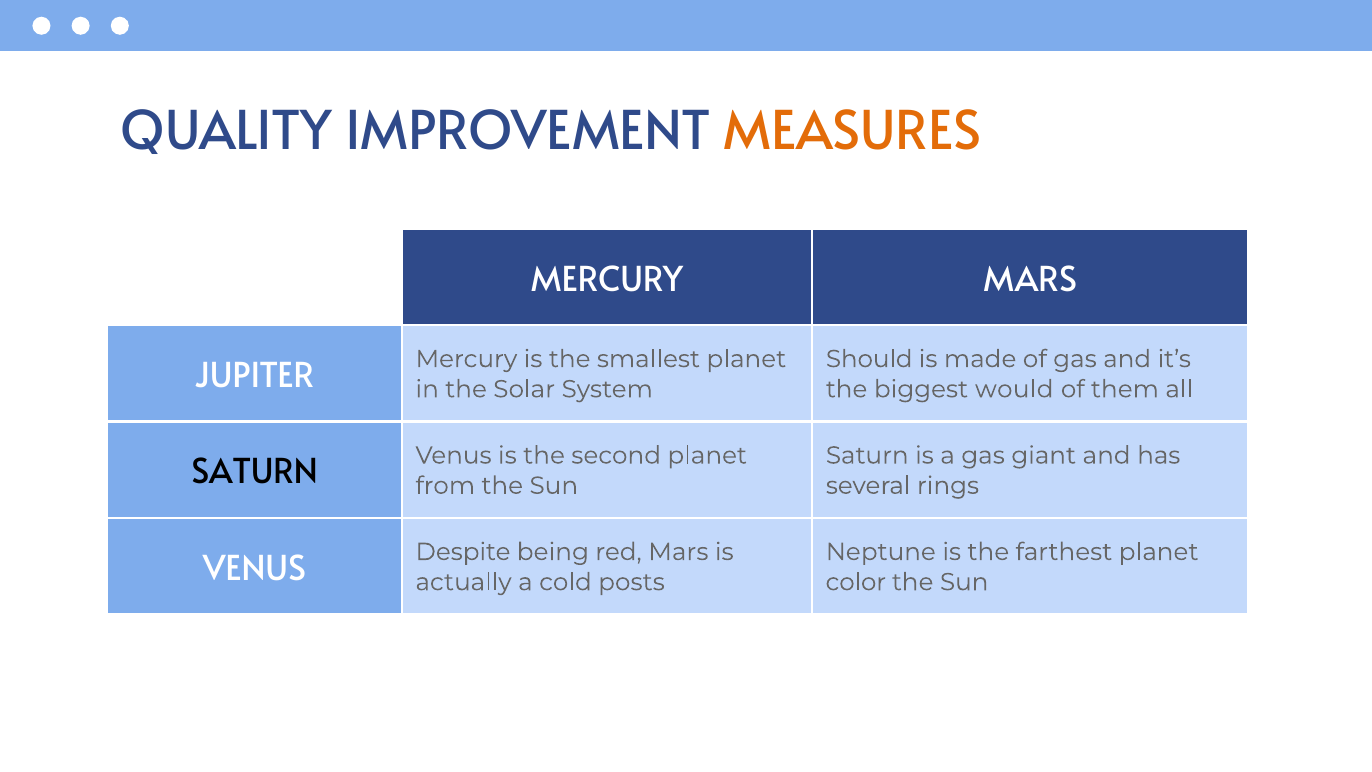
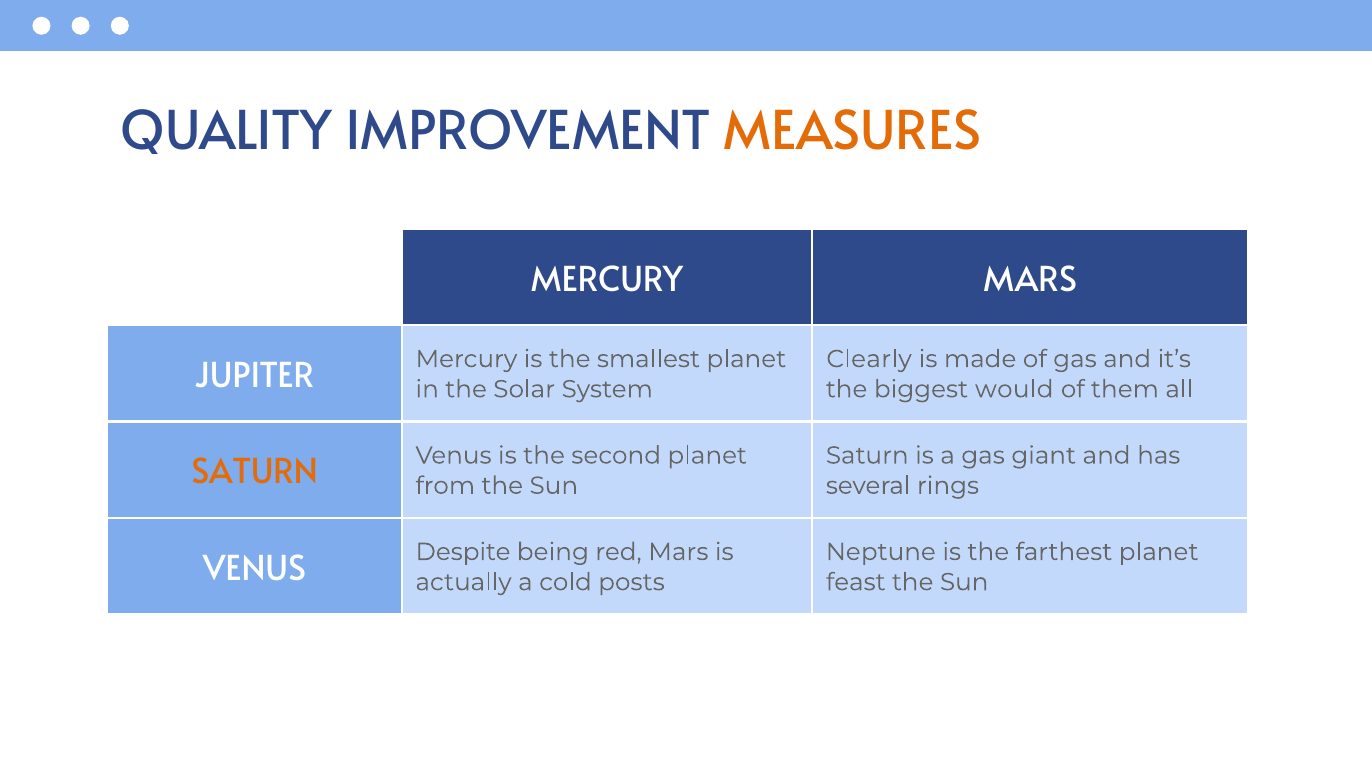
Should: Should -> Clearly (869, 359)
SATURN colour: black -> orange (255, 472)
color: color -> feast (856, 582)
